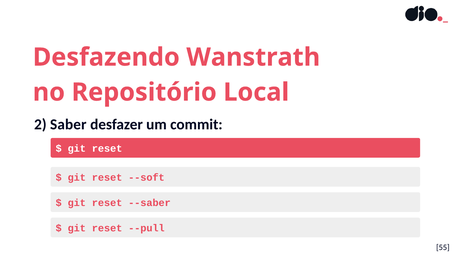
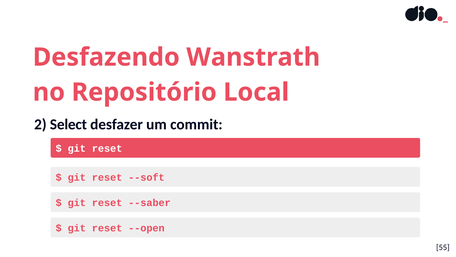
Saber: Saber -> Select (68, 124)
--pull: --pull -> --open (146, 228)
